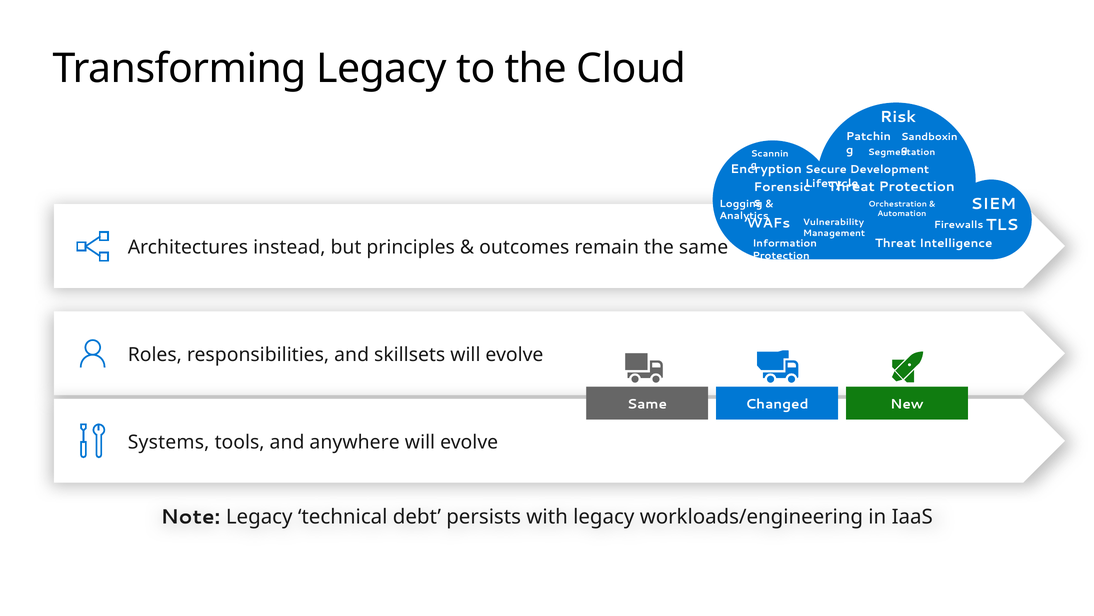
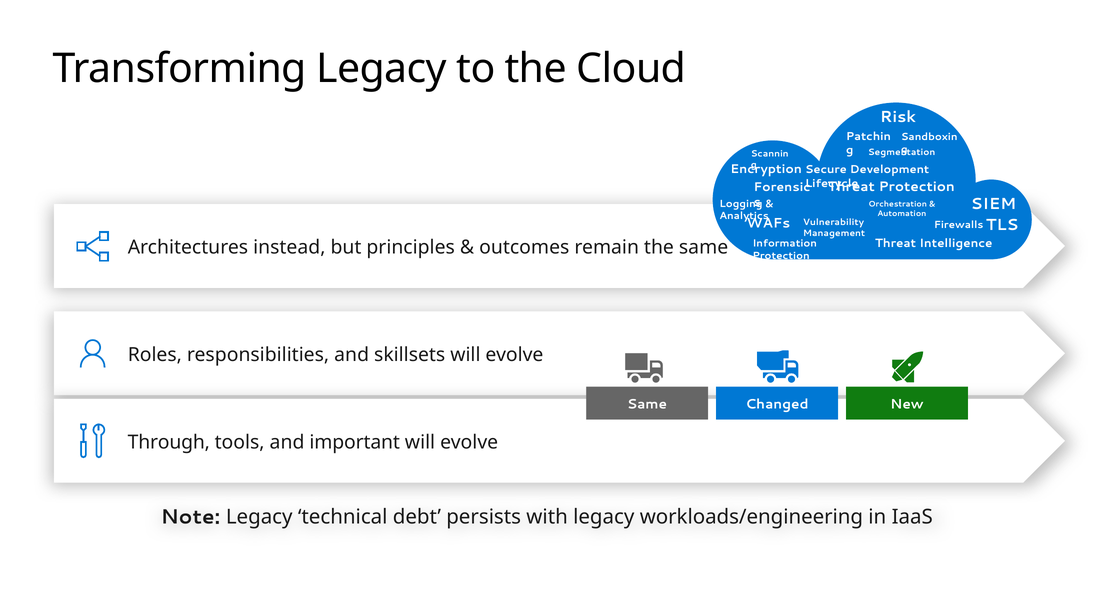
Systems: Systems -> Through (169, 442)
anywhere: anywhere -> important (355, 442)
